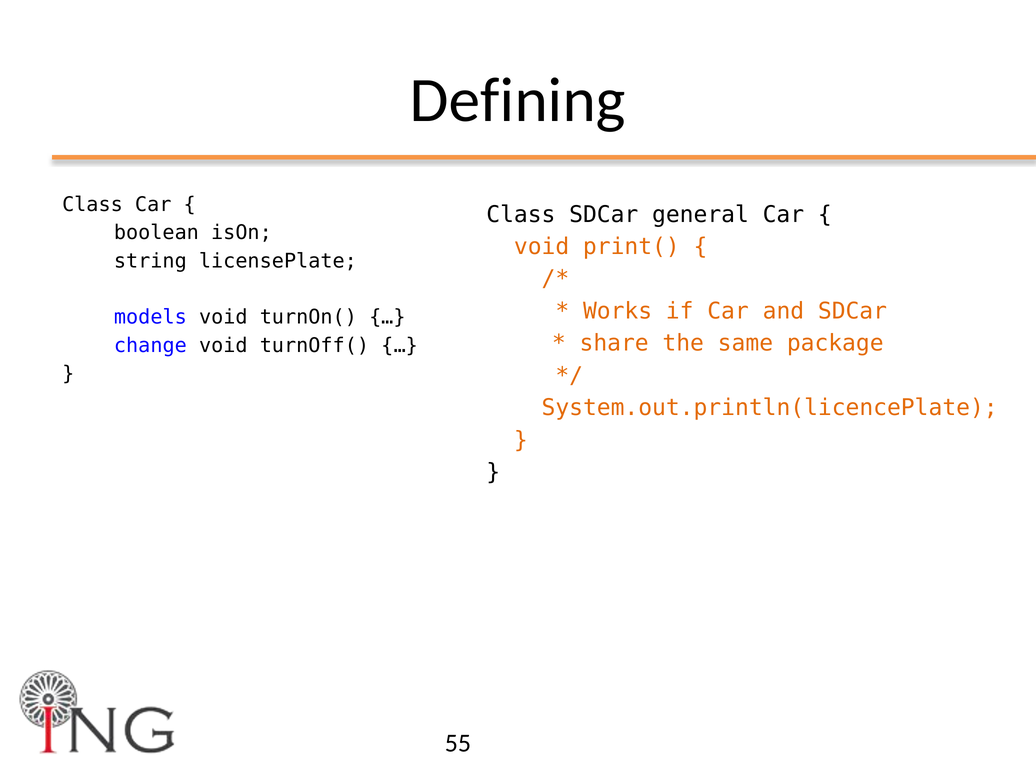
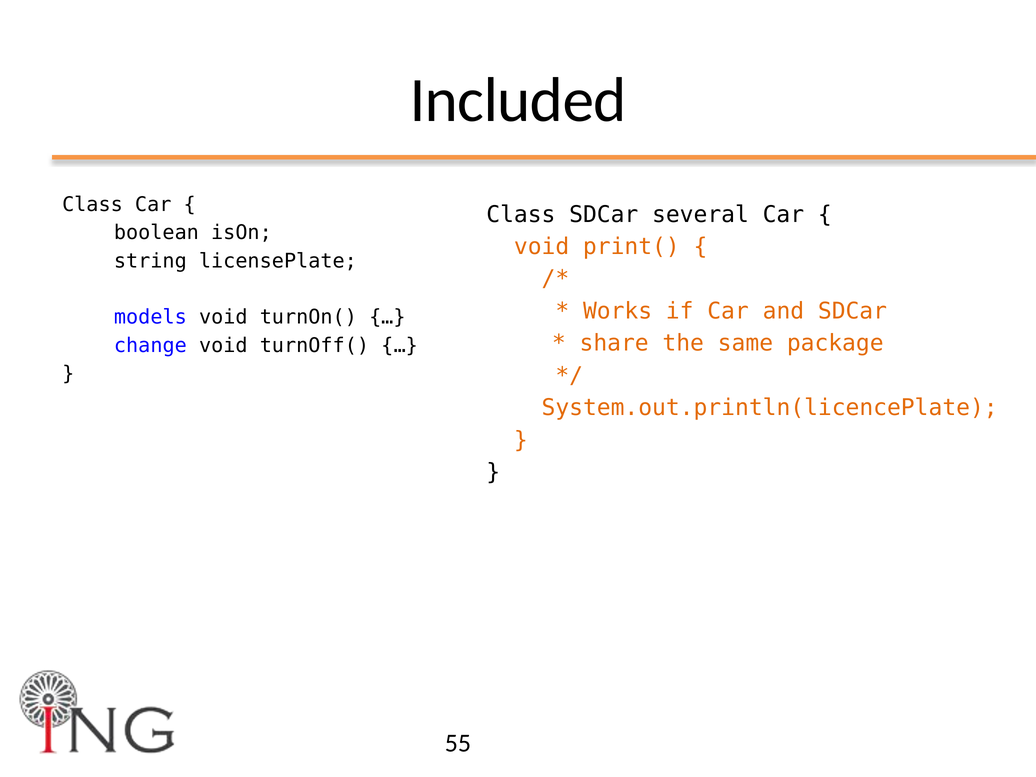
Defining: Defining -> Included (518, 100)
general: general -> several (700, 214)
